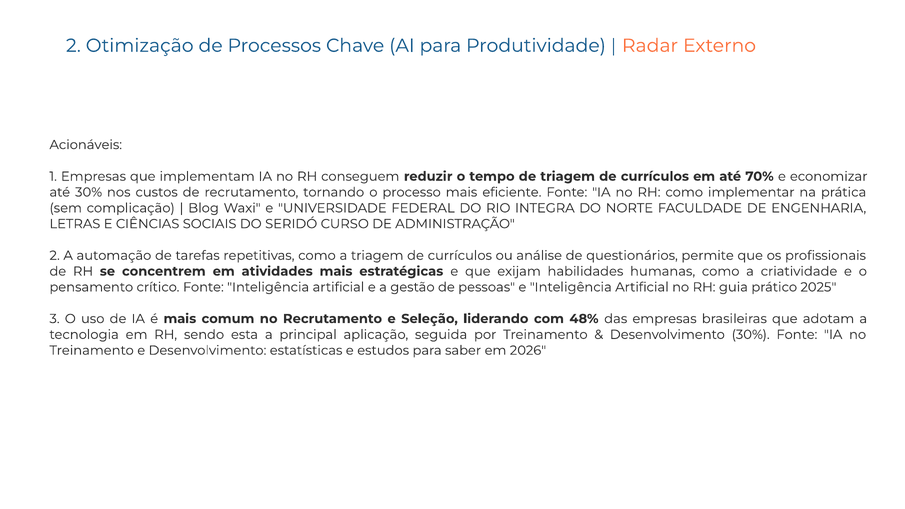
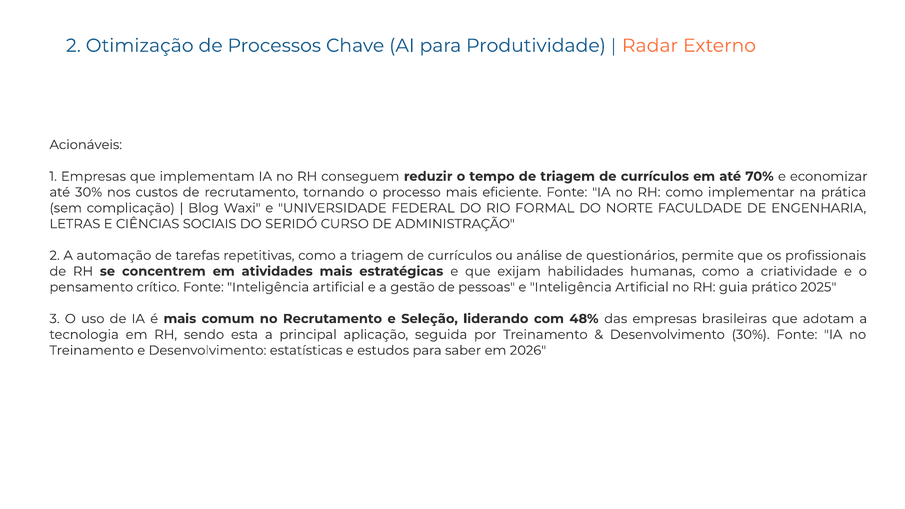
INTEGRA: INTEGRA -> FORMAL (545, 208)
